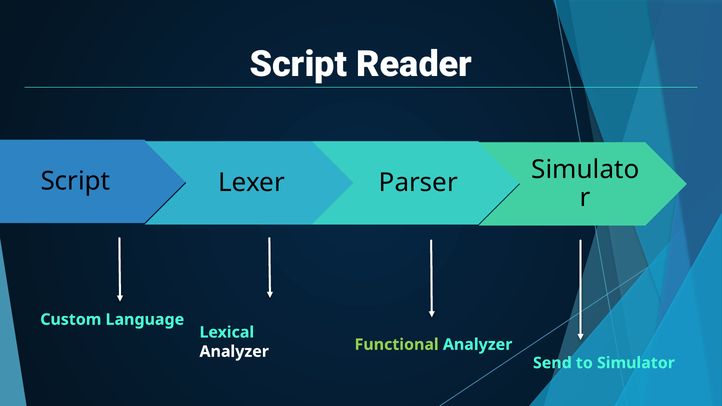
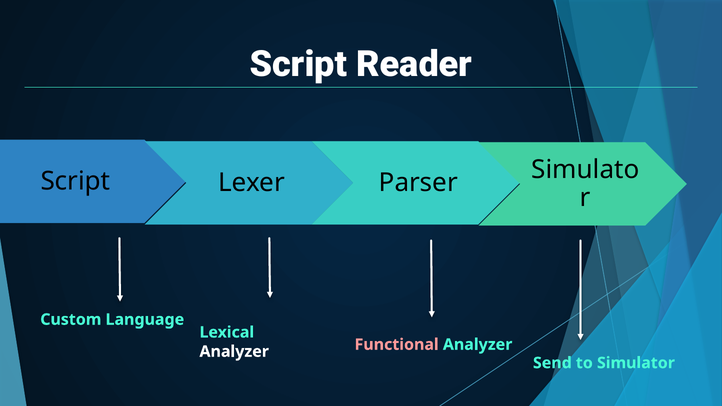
Functional colour: light green -> pink (397, 345)
